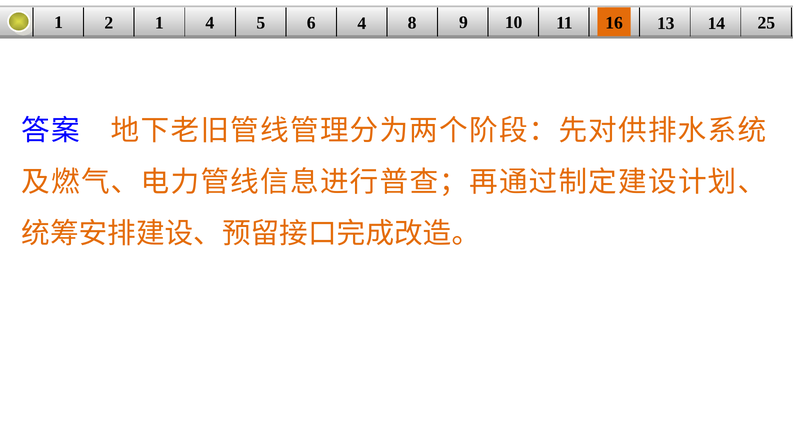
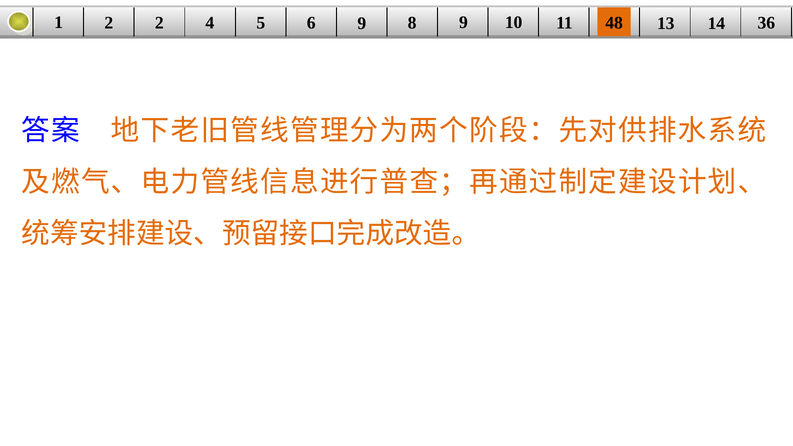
2 1: 1 -> 2 (159, 23)
6 4: 4 -> 9 (362, 23)
16: 16 -> 48 (614, 23)
25: 25 -> 36 (766, 23)
